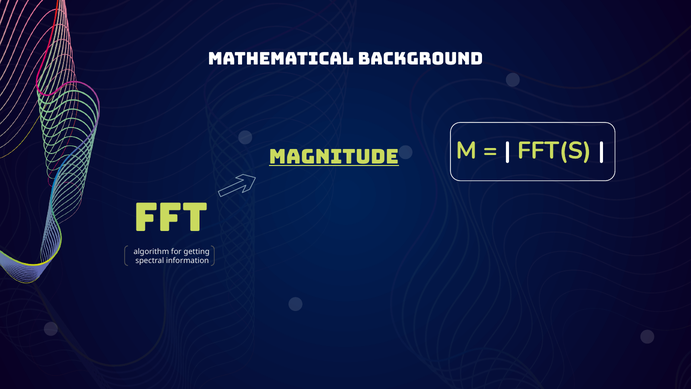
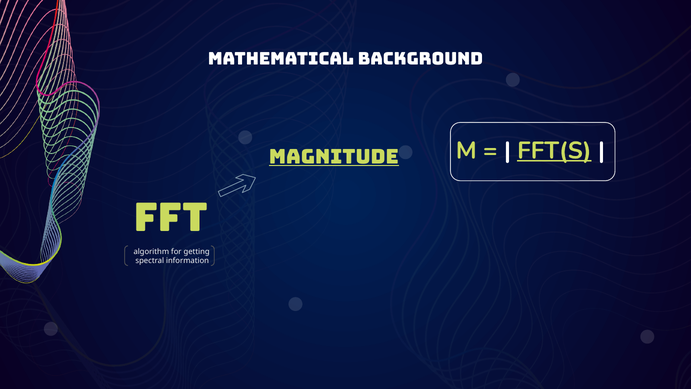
FFT(S underline: none -> present (554, 150)
